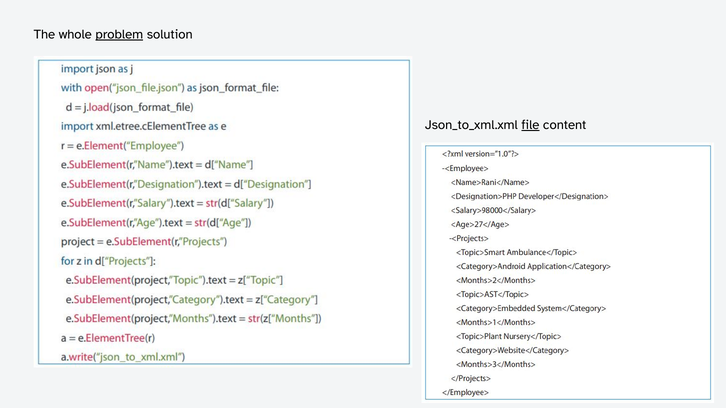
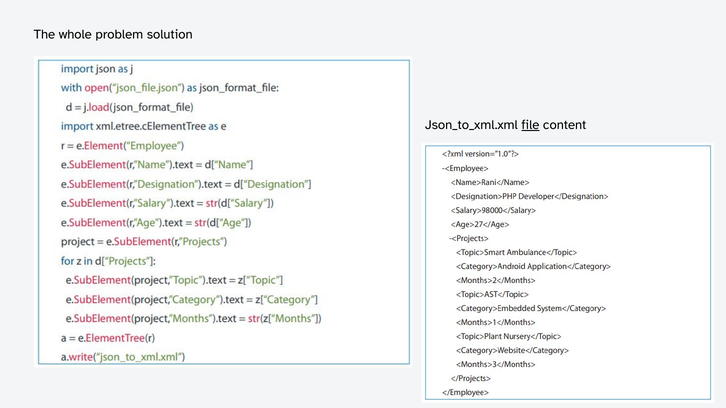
problem underline: present -> none (119, 34)
